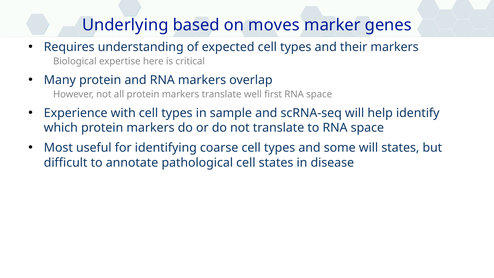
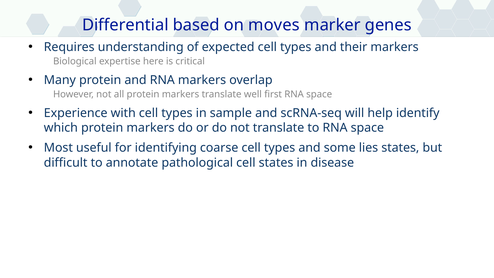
Underlying: Underlying -> Differential (125, 25)
some will: will -> lies (369, 148)
